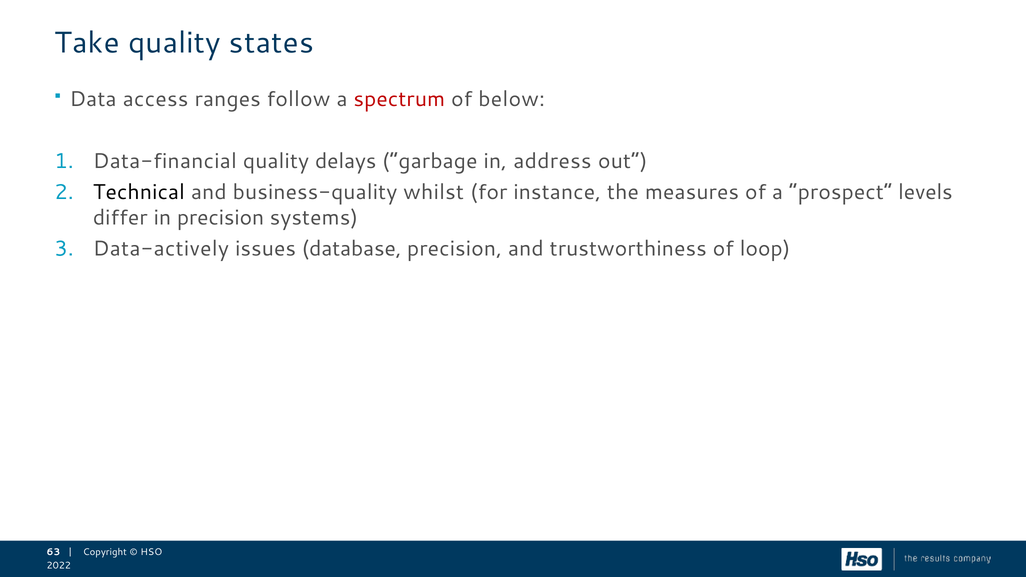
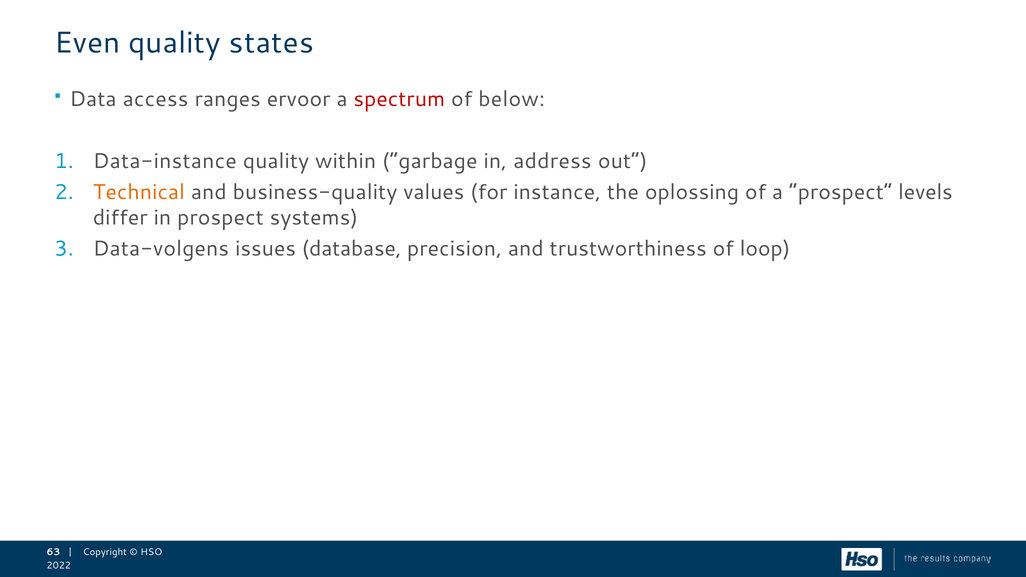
Take: Take -> Even (87, 43)
follow: follow -> ervoor (299, 99)
Data-financial: Data-financial -> Data-instance (165, 161)
delays: delays -> within (346, 161)
Technical colour: black -> orange (139, 192)
whilst: whilst -> values (434, 192)
measures: measures -> oplossing (692, 192)
in precision: precision -> prospect (220, 218)
Data-actively: Data-actively -> Data-volgens (161, 249)
